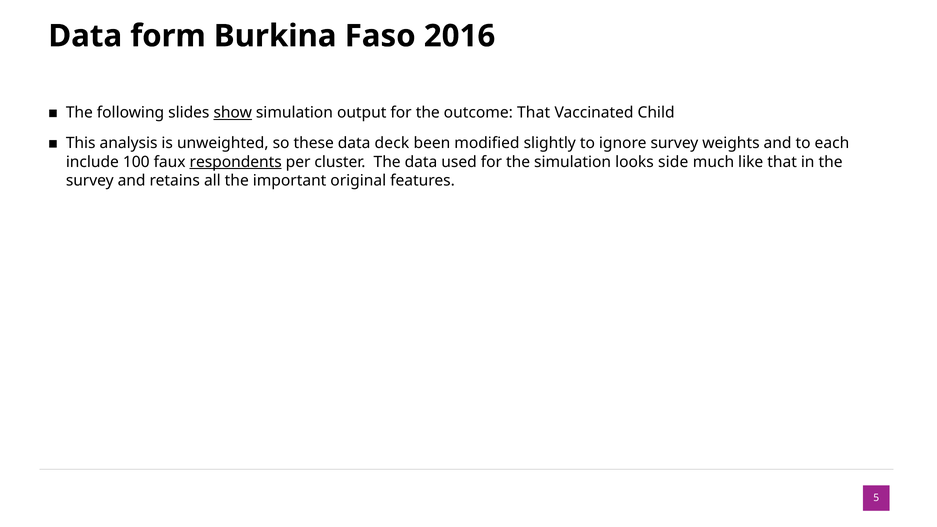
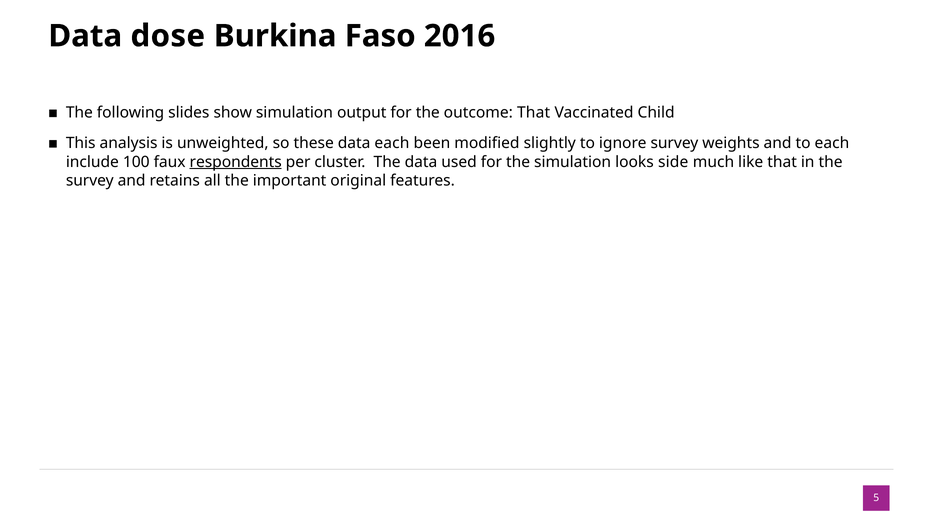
form: form -> dose (168, 36)
show underline: present -> none (233, 113)
data deck: deck -> each (392, 143)
